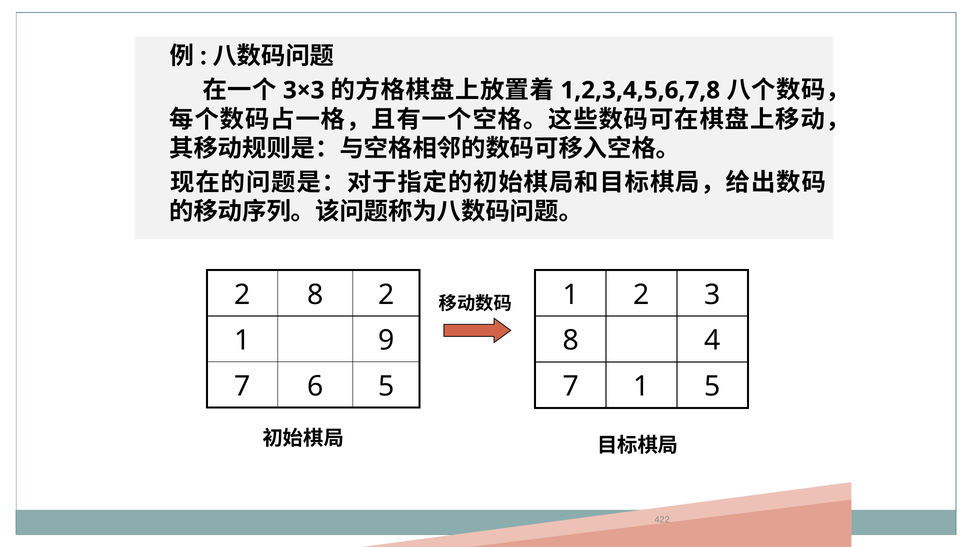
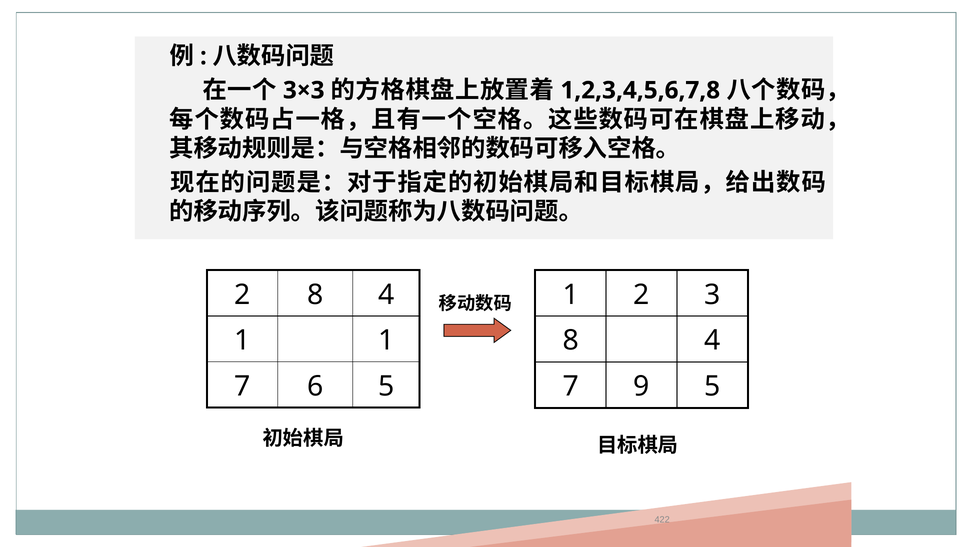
2 8 2: 2 -> 4 (386, 295)
1 9: 9 -> 1 (386, 341)
7 1: 1 -> 9 (642, 387)
